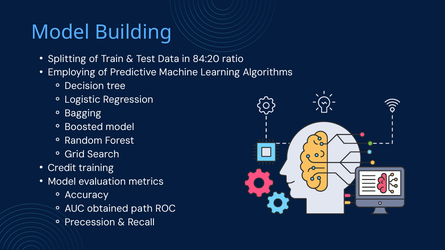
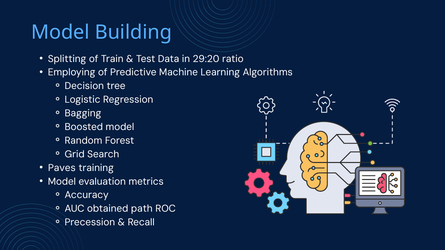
84:20: 84:20 -> 29:20 (206, 59)
Credit: Credit -> Paves (62, 168)
